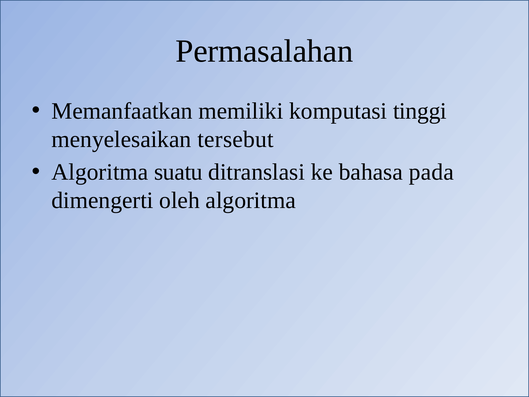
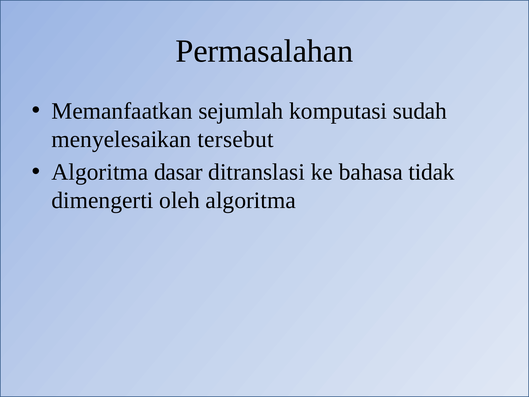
memiliki: memiliki -> sejumlah (241, 111)
tinggi: tinggi -> sudah (420, 111)
suatu: suatu -> dasar (178, 172)
pada: pada -> tidak (432, 172)
